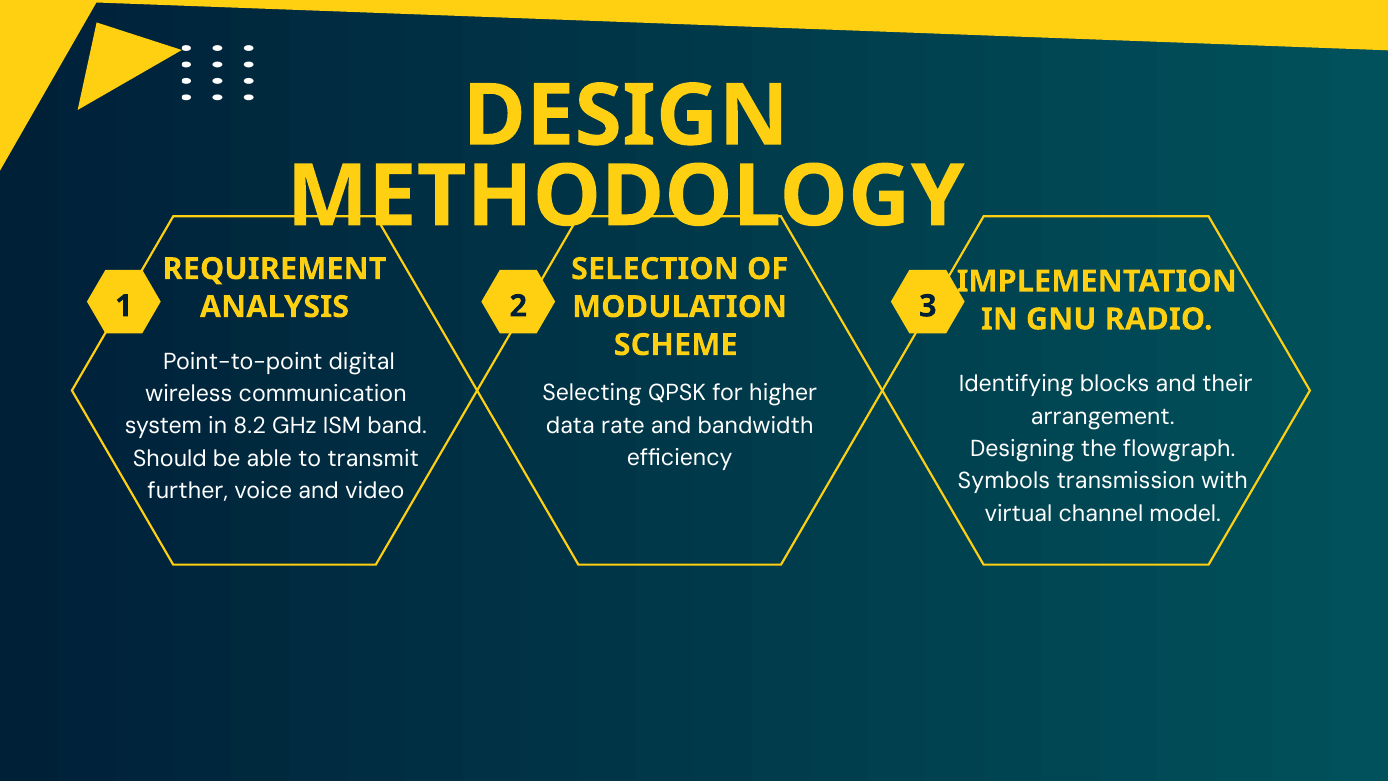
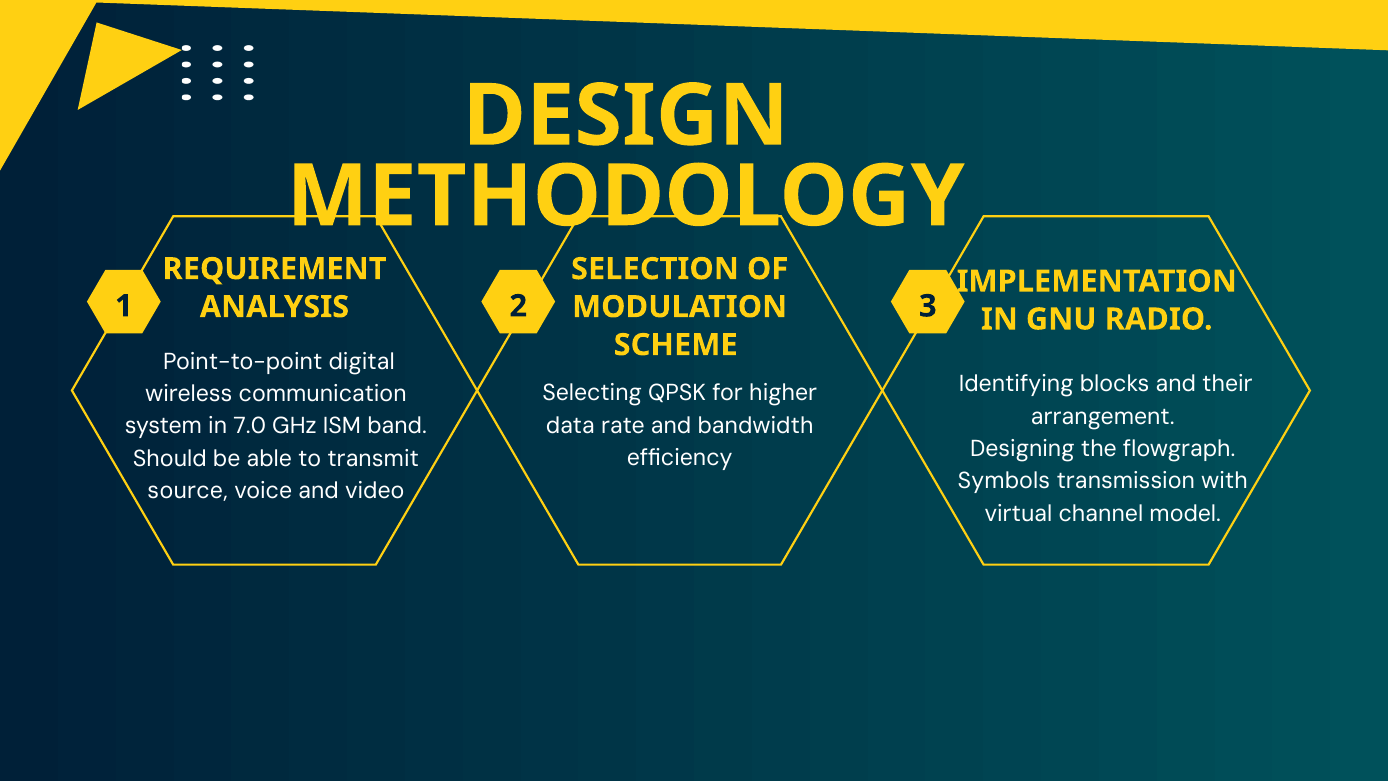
8.2: 8.2 -> 7.0 (250, 426)
further: further -> source (188, 491)
